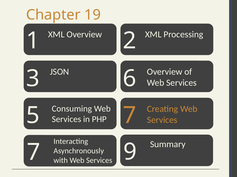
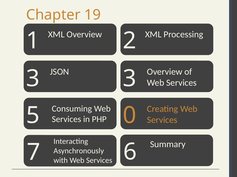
3 6: 6 -> 3 (130, 79)
5 7: 7 -> 0 (130, 116)
9: 9 -> 6 (130, 152)
